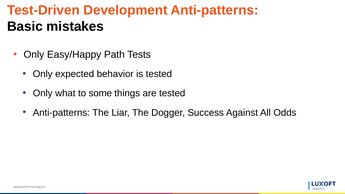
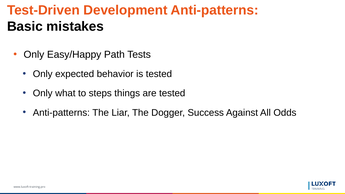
some: some -> steps (100, 93)
